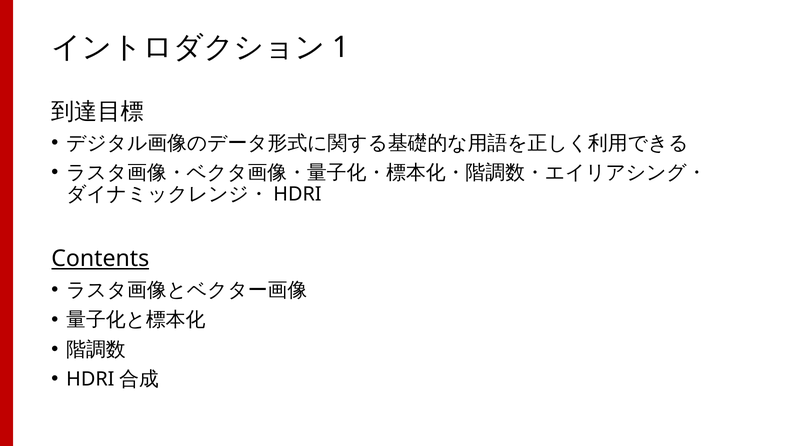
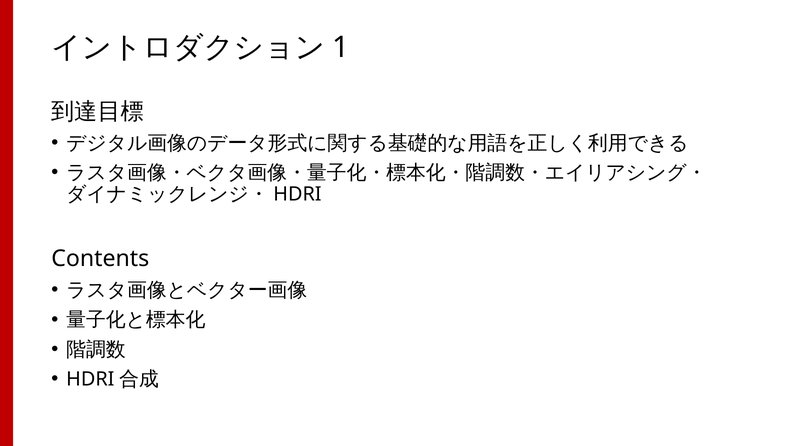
Contents underline: present -> none (100, 259)
